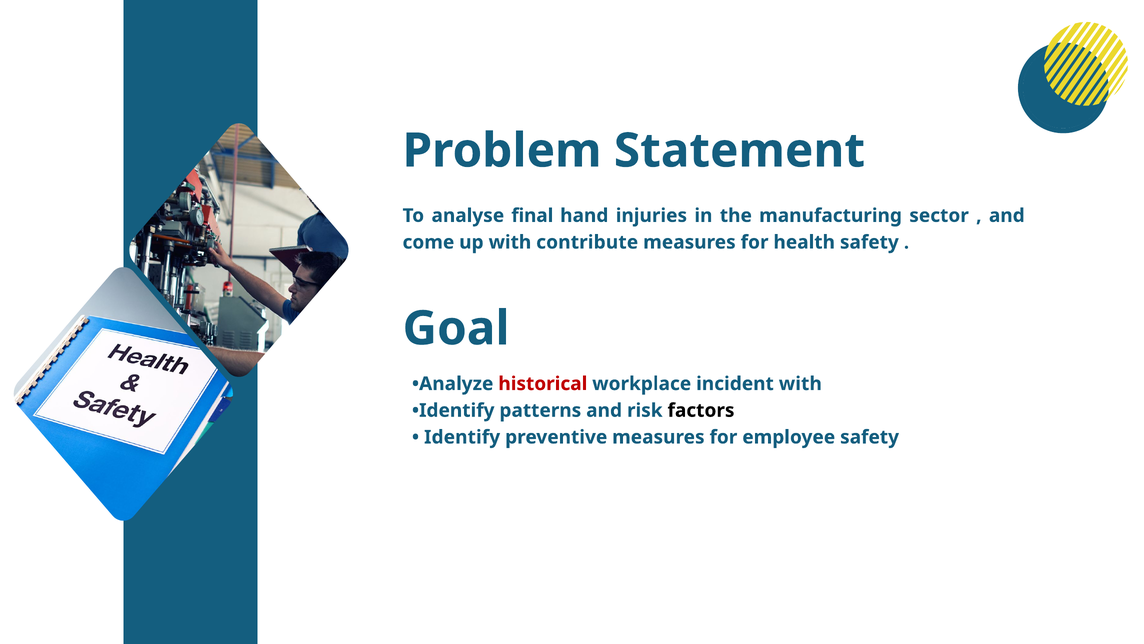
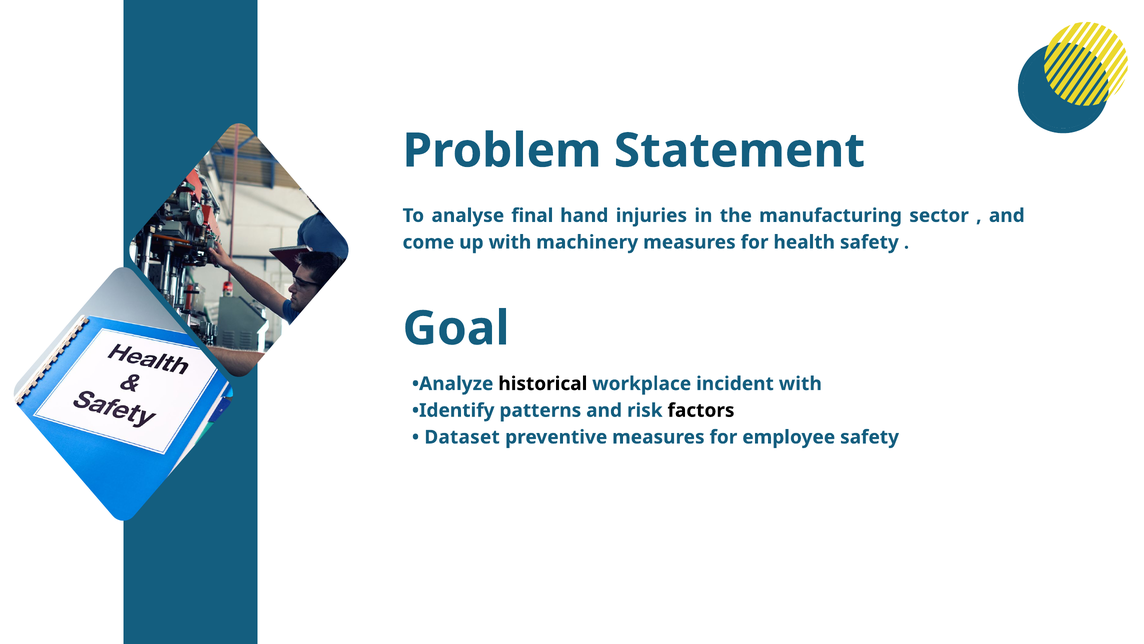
contribute: contribute -> machinery (587, 242)
historical colour: red -> black (543, 383)
Identify: Identify -> Dataset (462, 437)
